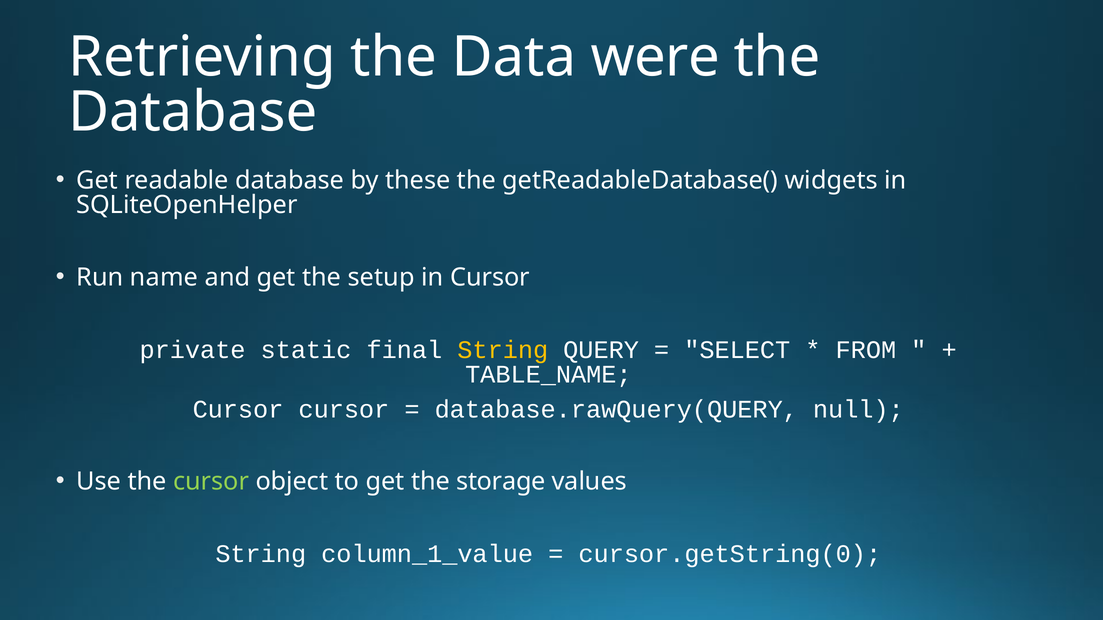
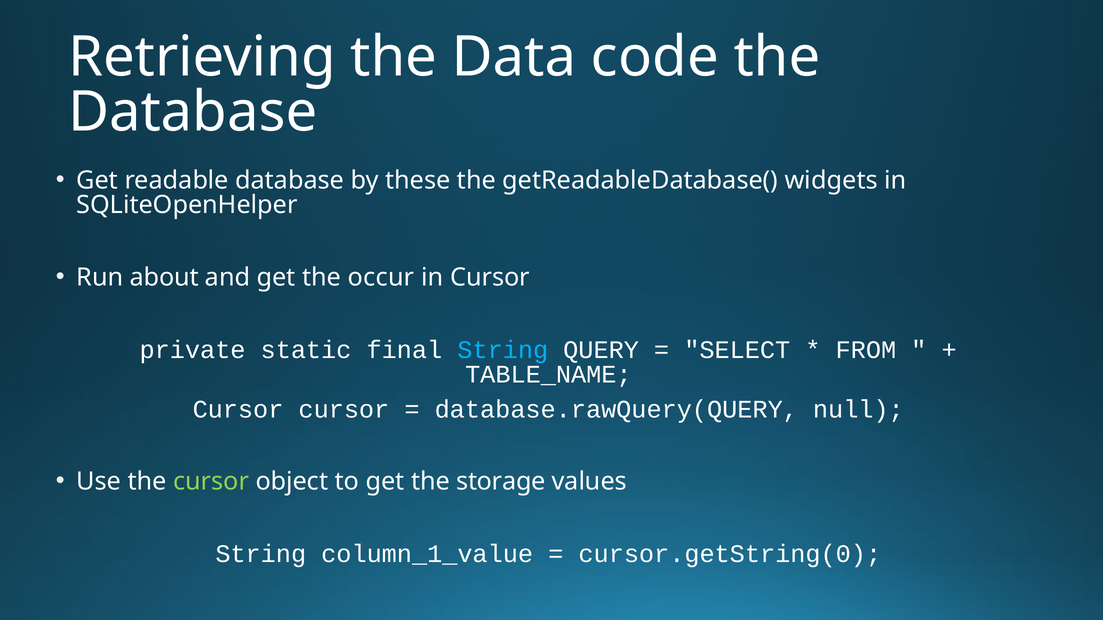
were: were -> code (655, 57)
name: name -> about (164, 278)
setup: setup -> occur (381, 278)
String colour: yellow -> light blue (503, 350)
